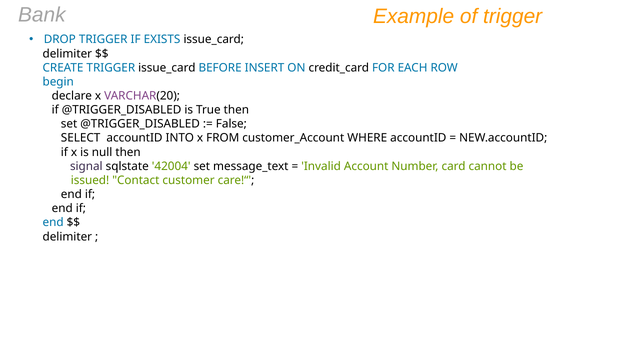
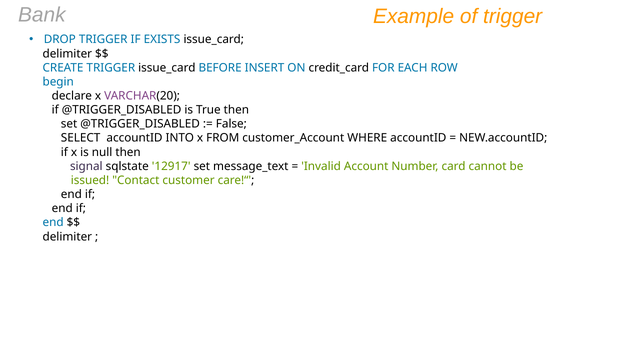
42004: 42004 -> 12917 (171, 166)
